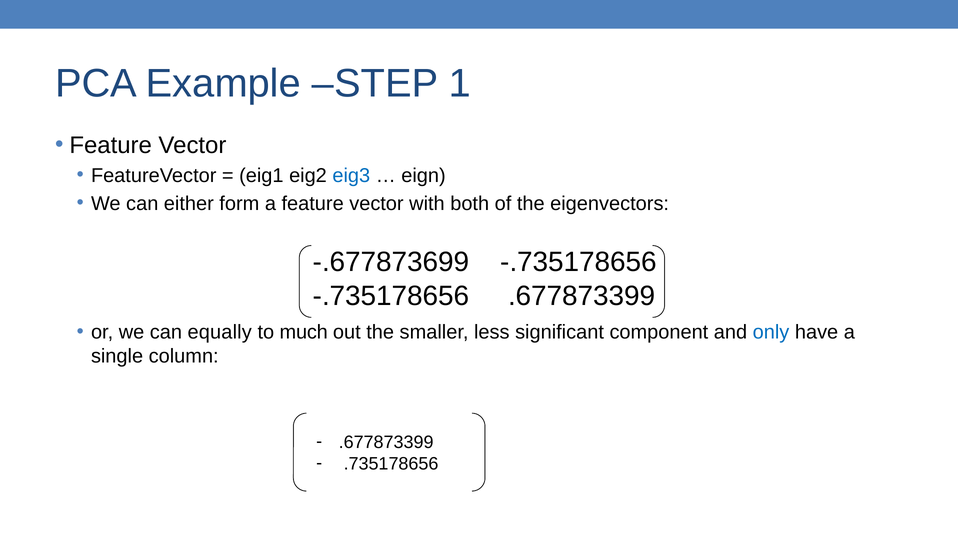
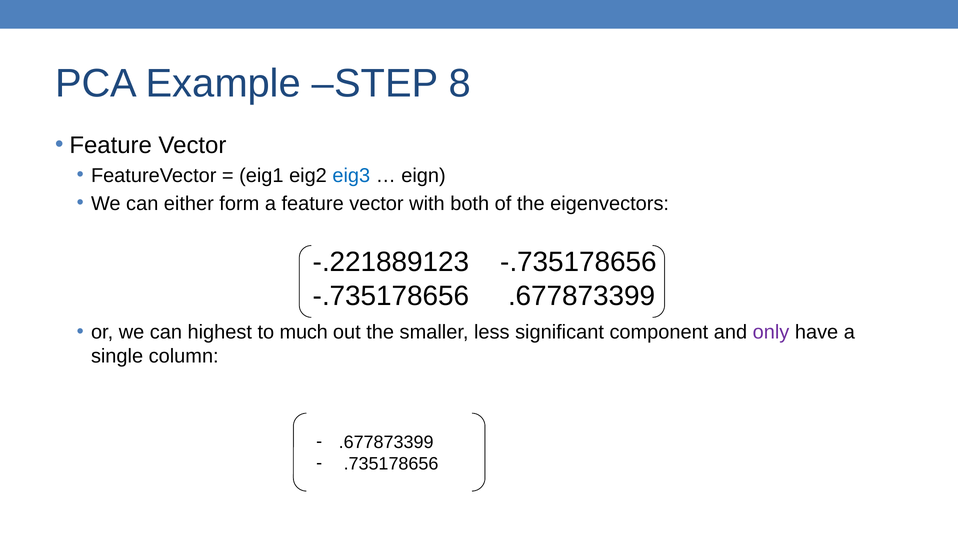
1: 1 -> 8 (460, 84)
-.677873699: -.677873699 -> -.221889123 (391, 262)
equally: equally -> highest (220, 332)
only colour: blue -> purple (771, 332)
